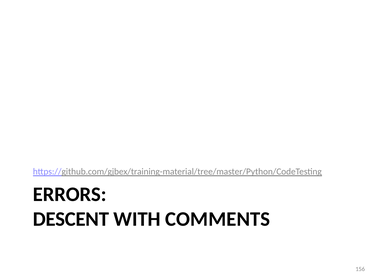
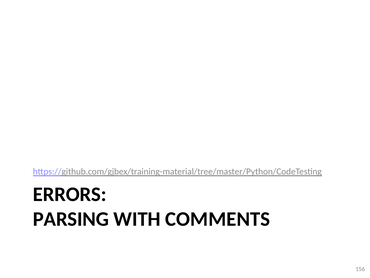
DESCENT: DESCENT -> PARSING (71, 219)
